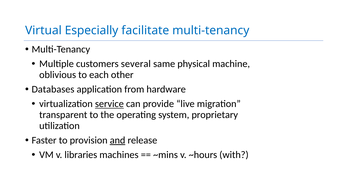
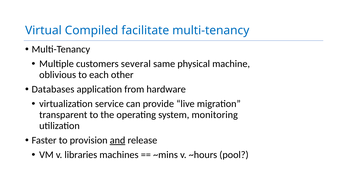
Especially: Especially -> Compiled (92, 30)
service underline: present -> none (109, 104)
proprietary: proprietary -> monitoring (215, 115)
with: with -> pool (234, 155)
